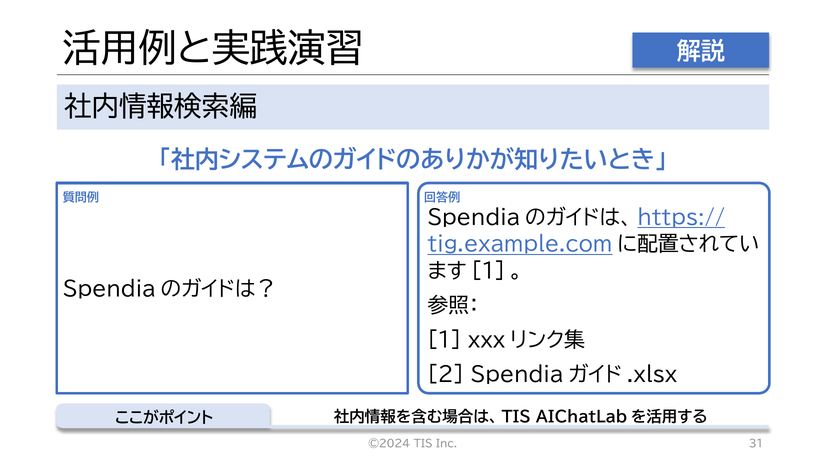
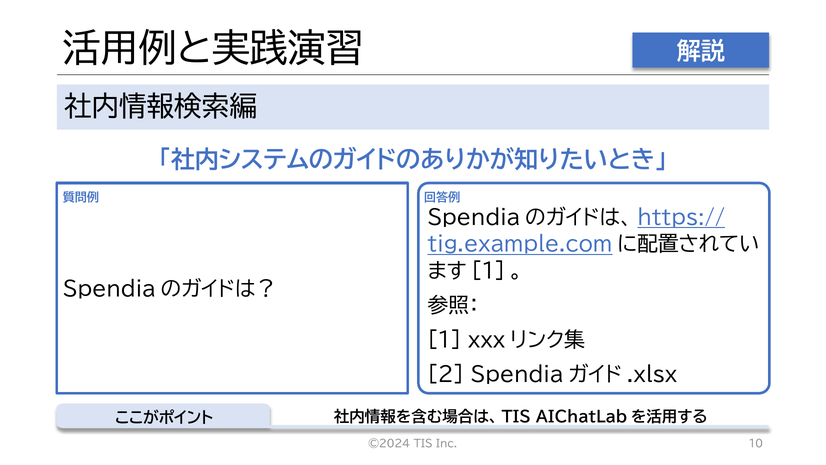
31: 31 -> 10 (756, 444)
